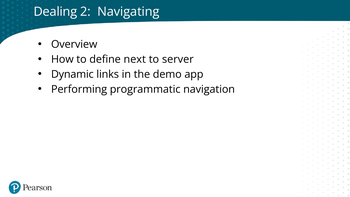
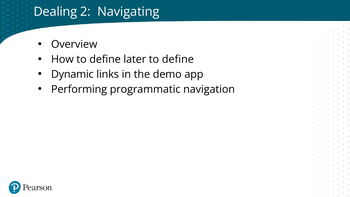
next: next -> later (135, 59)
server: server -> define (178, 59)
